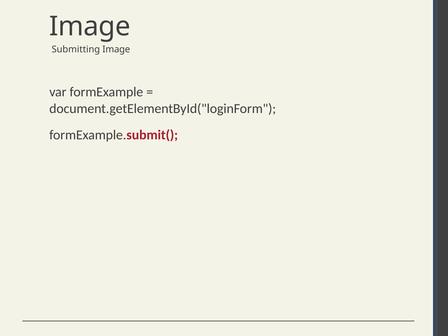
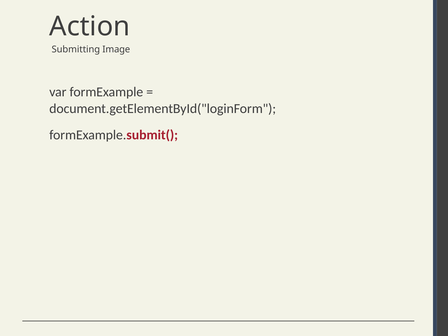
Image: Image -> Action (90, 27)
